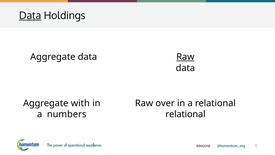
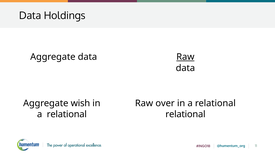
Data underline: present -> none (30, 16)
with: with -> wish (80, 103)
numbers: numbers -> relational (67, 114)
